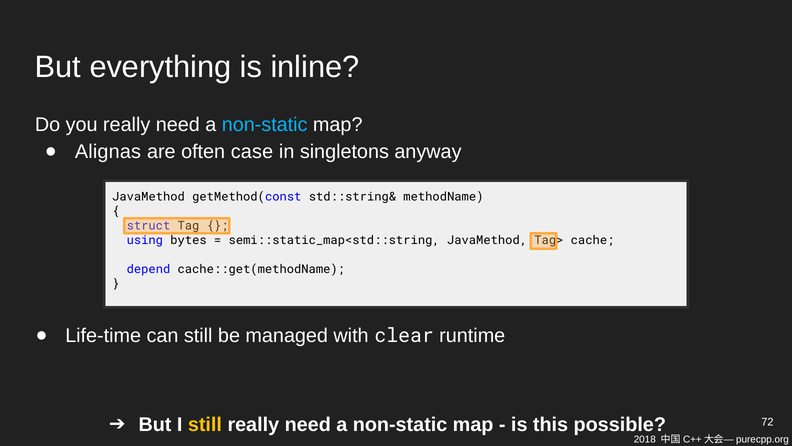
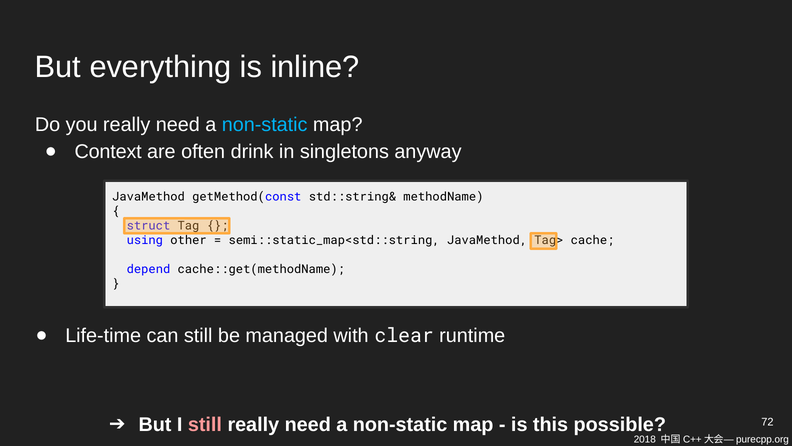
Alignas: Alignas -> Context (108, 151)
case: case -> drink (252, 151)
bytes: bytes -> other (189, 240)
still colour: yellow -> pink (205, 424)
